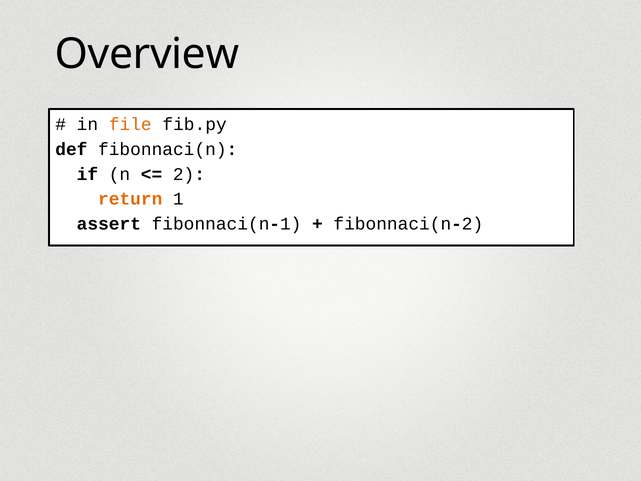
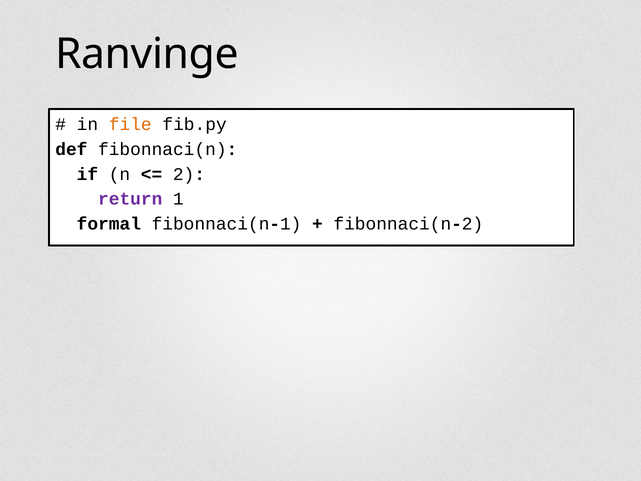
Overview: Overview -> Ranvinge (147, 54)
return colour: orange -> purple (130, 199)
assert: assert -> formal (109, 224)
